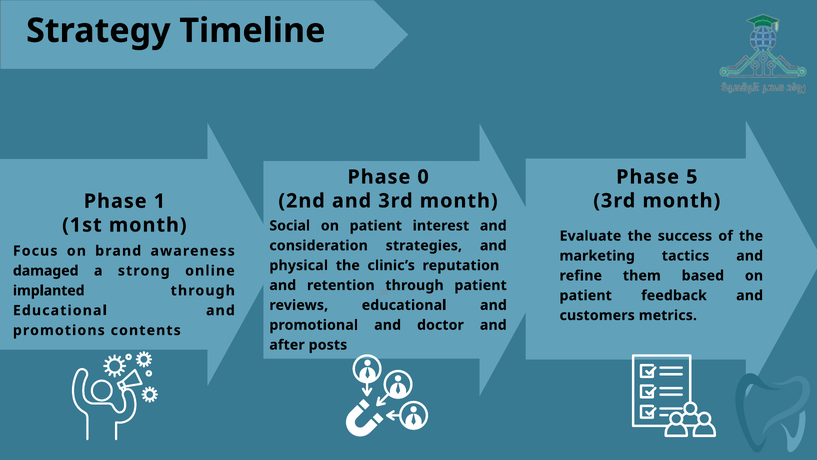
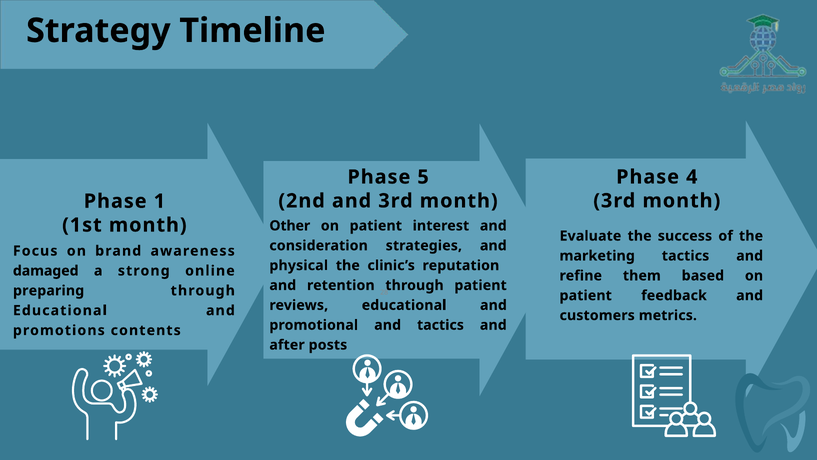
5: 5 -> 4 (692, 177)
0: 0 -> 5 (423, 177)
Social: Social -> Other (290, 226)
implanted: implanted -> preparing (49, 290)
and doctor: doctor -> tactics (440, 325)
